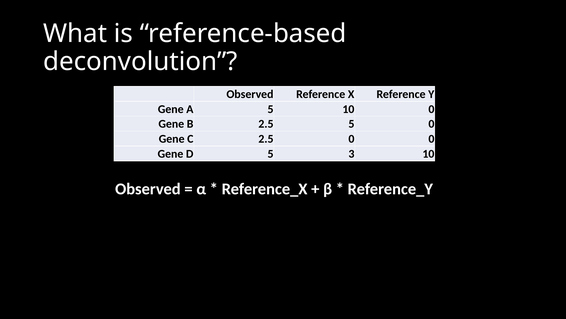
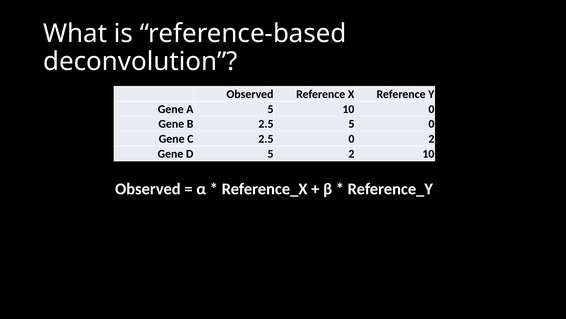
0 0: 0 -> 2 (431, 139)
5 3: 3 -> 2 (351, 154)
